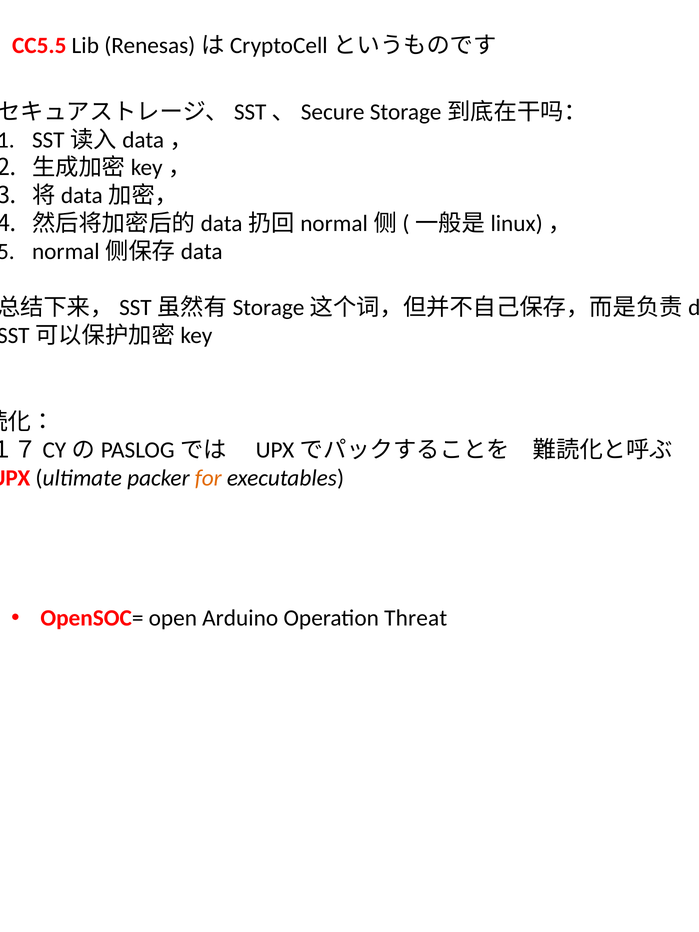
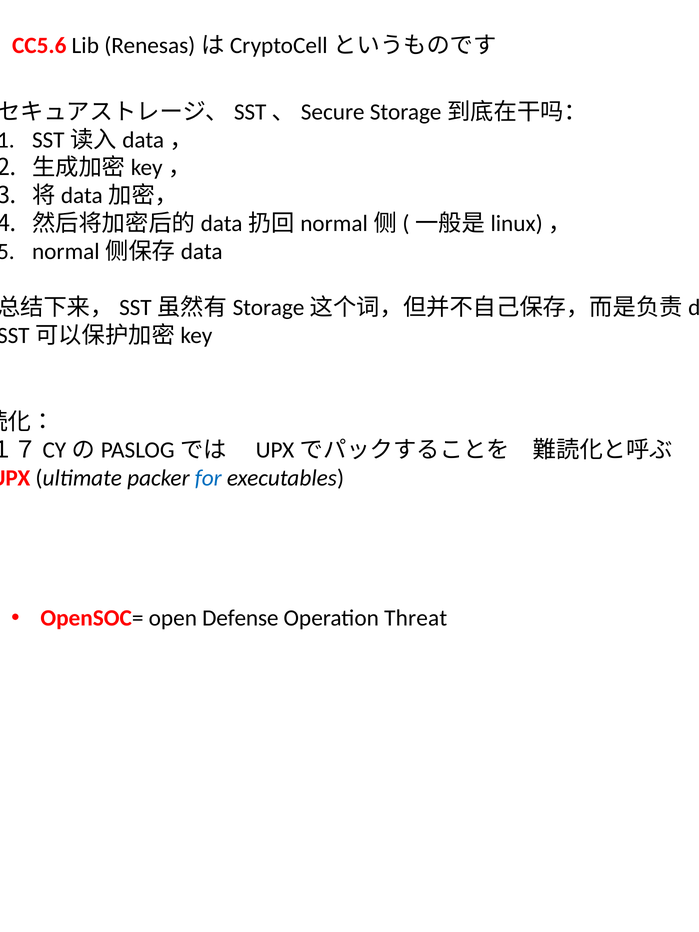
CC5.5: CC5.5 -> CC5.6 (39, 46)
for colour: orange -> blue (208, 478)
Arduino: Arduino -> Defense (240, 618)
